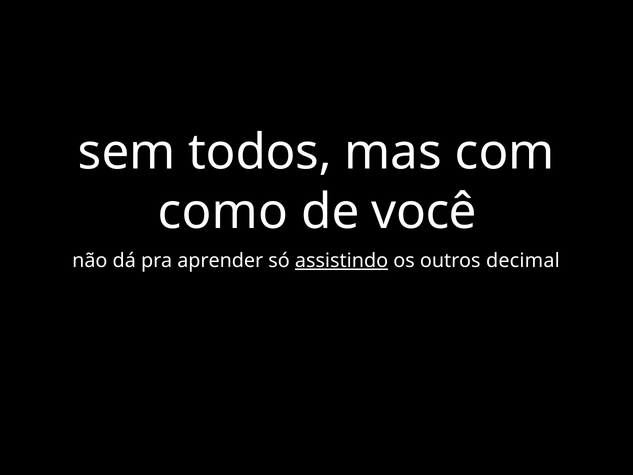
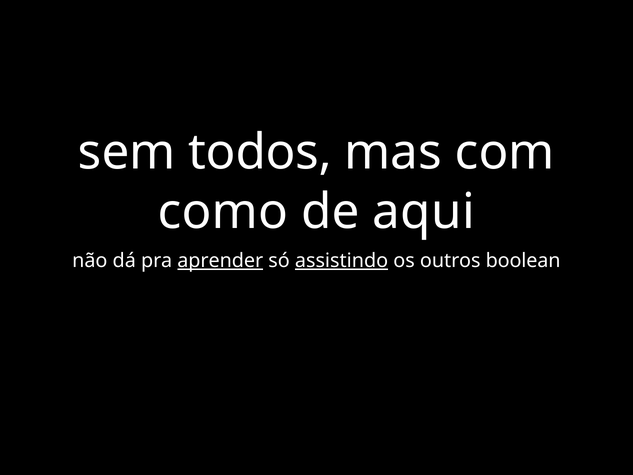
você: você -> aqui (424, 212)
aprender underline: none -> present (220, 261)
decimal: decimal -> boolean (523, 261)
